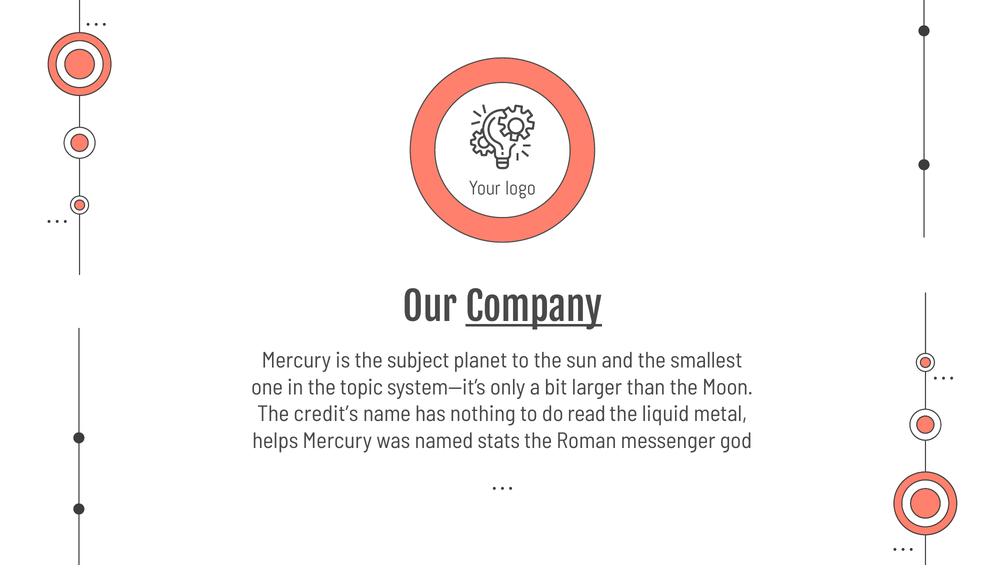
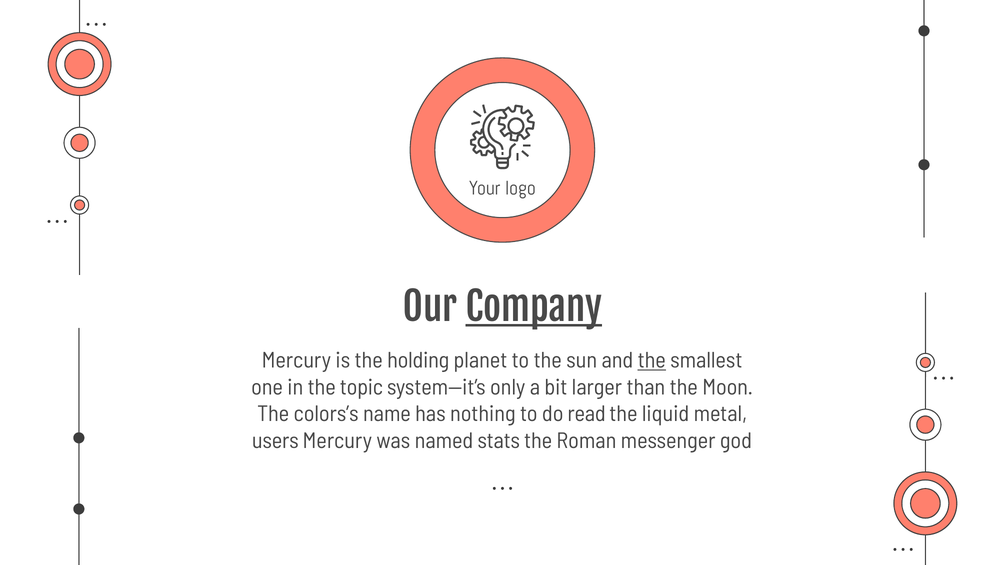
subject: subject -> holding (418, 361)
the underline: none -> present (652, 361)
credit’s: credit’s -> colors’s (326, 414)
helps: helps -> users (275, 441)
